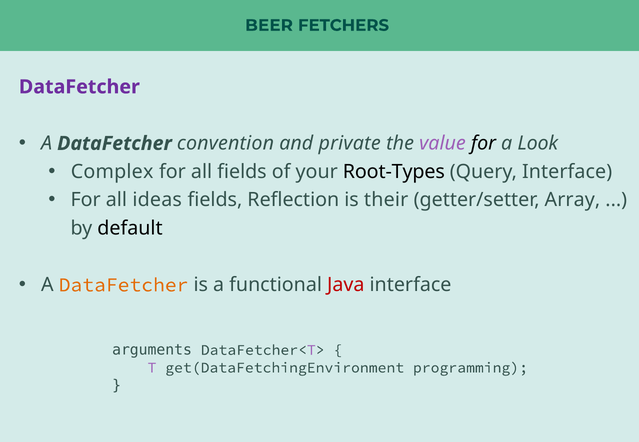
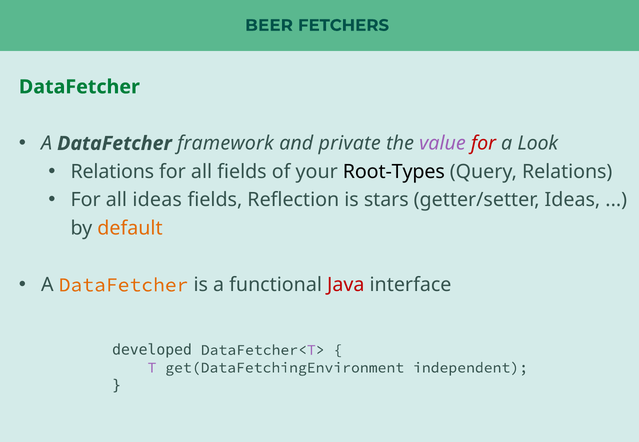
DataFetcher colour: purple -> green (79, 87)
convention: convention -> framework (225, 144)
for colour: black -> red (483, 144)
Complex: Complex -> Relations (112, 172)
Query Interface: Interface -> Relations (567, 172)
their: their -> stars (386, 200)
getter/setter Array: Array -> Ideas (572, 200)
default colour: black -> orange (130, 228)
arguments: arguments -> developed (152, 350)
programming: programming -> independent (470, 368)
